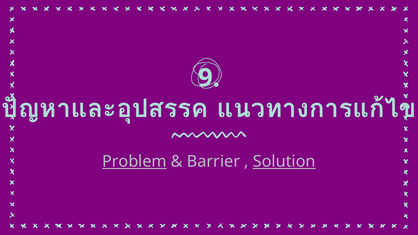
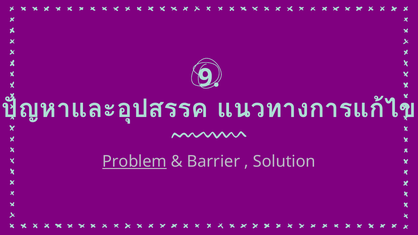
Solution underline: present -> none (284, 162)
